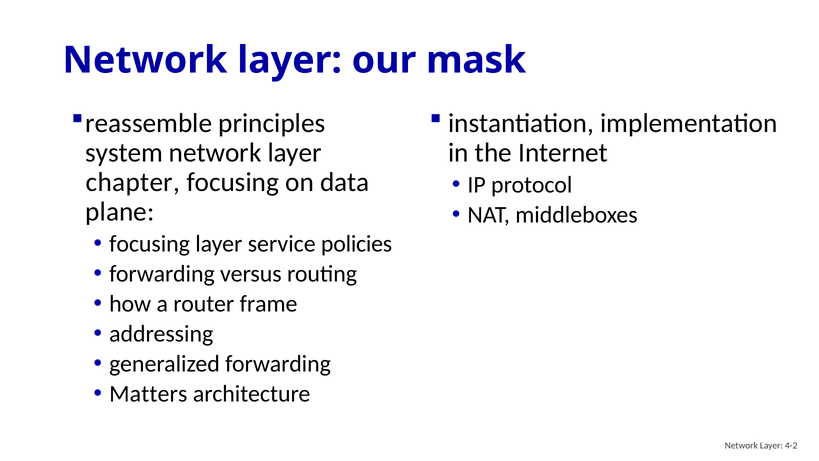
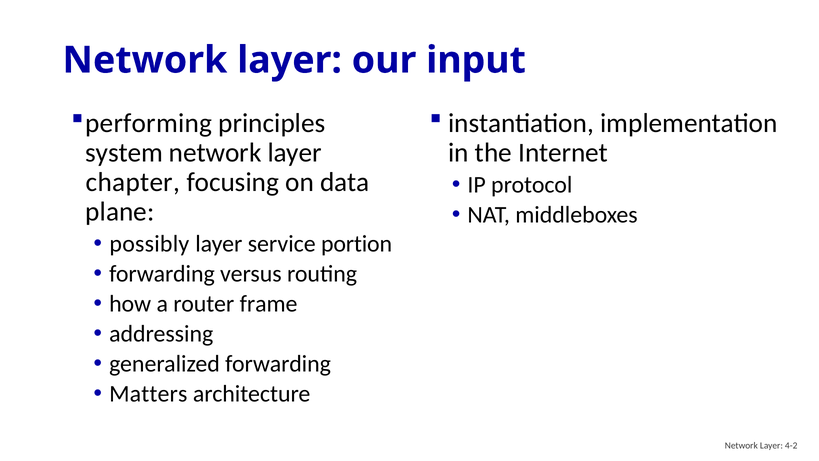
mask: mask -> input (476, 60)
reassemble: reassemble -> performing (149, 123)
focusing: focusing -> possibly (149, 244)
policies: policies -> portion (357, 244)
